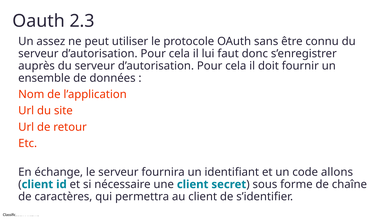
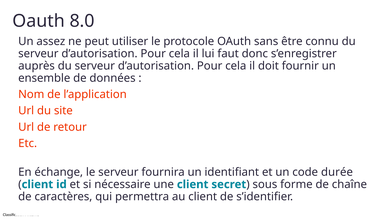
2.3: 2.3 -> 8.0 (82, 21)
allons: allons -> durée (337, 172)
